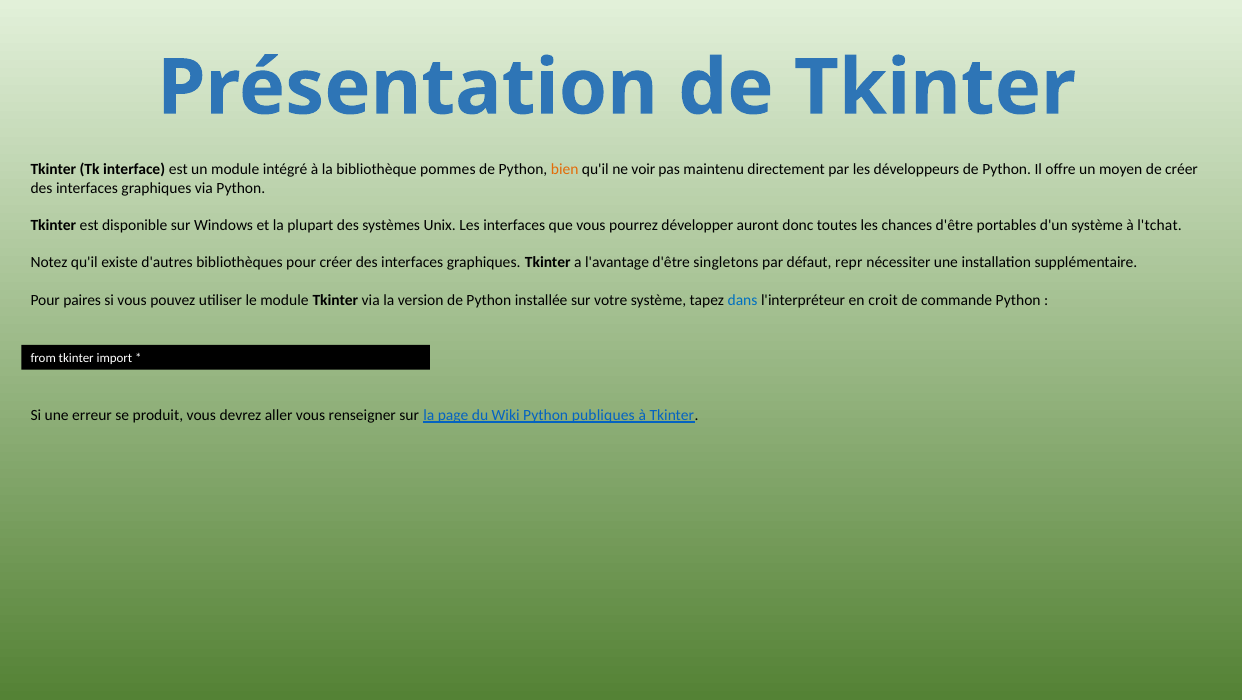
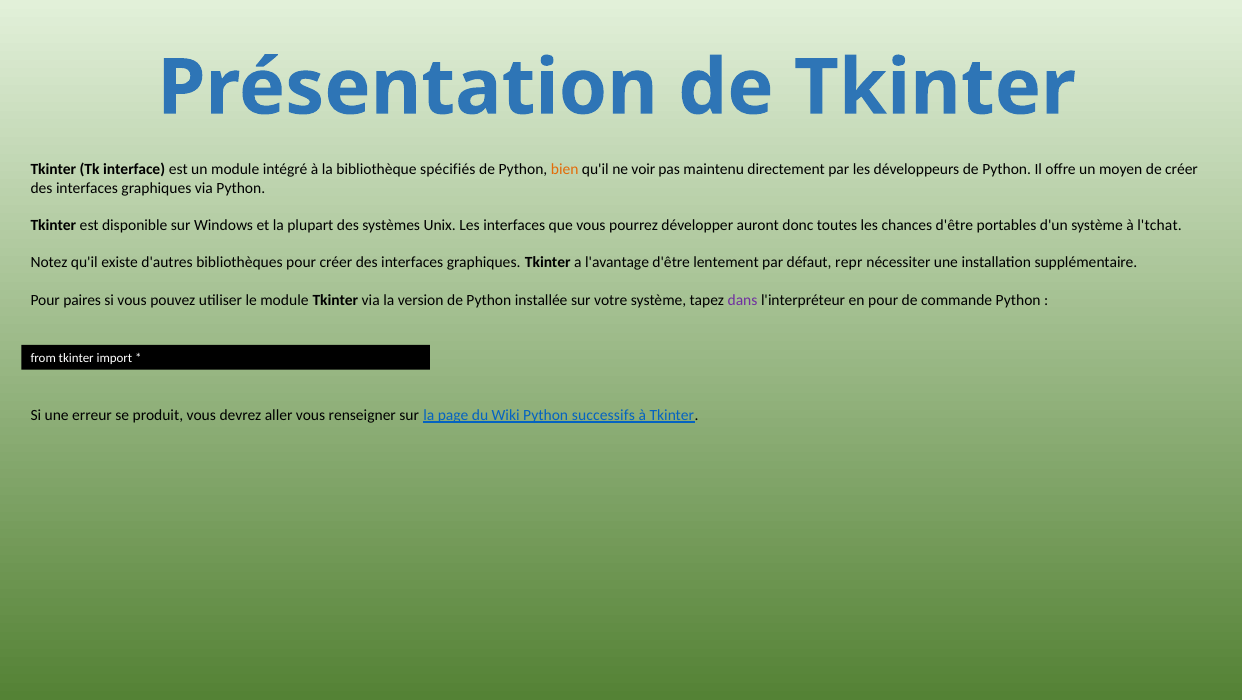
pommes: pommes -> spécifiés (448, 169)
singletons: singletons -> lentement (726, 263)
dans colour: blue -> purple (743, 300)
en croit: croit -> pour (883, 300)
publiques: publiques -> successifs (603, 416)
